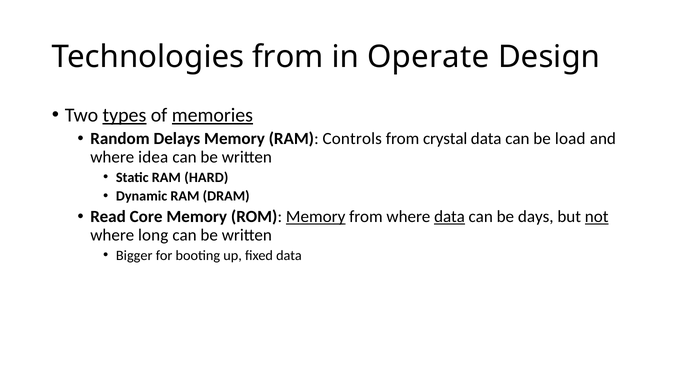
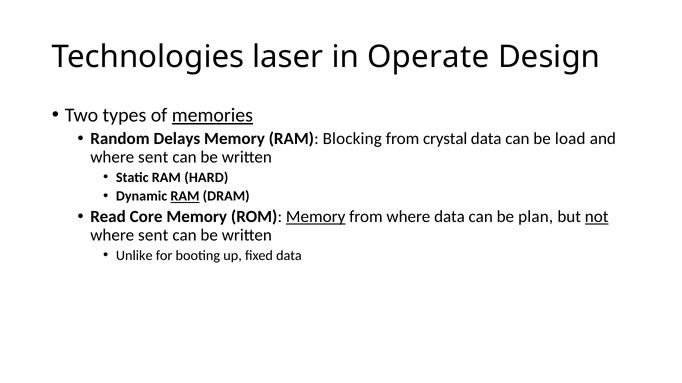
Technologies from: from -> laser (288, 57)
types underline: present -> none (124, 115)
Controls: Controls -> Blocking (352, 139)
idea: idea -> sent (153, 157)
RAM underline: none -> present (185, 197)
data underline: present -> none (450, 217)
days: days -> plan (536, 217)
long: long -> sent (153, 235)
Bigger: Bigger -> Unlike (134, 256)
